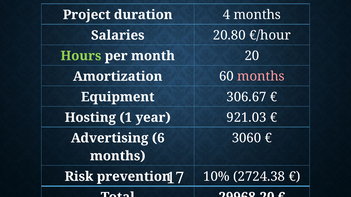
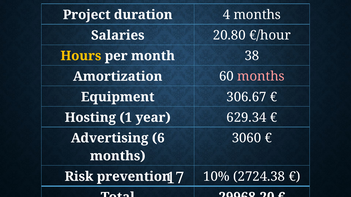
Hours colour: light green -> yellow (81, 56)
20: 20 -> 38 (252, 56)
921.03: 921.03 -> 629.34 (246, 118)
